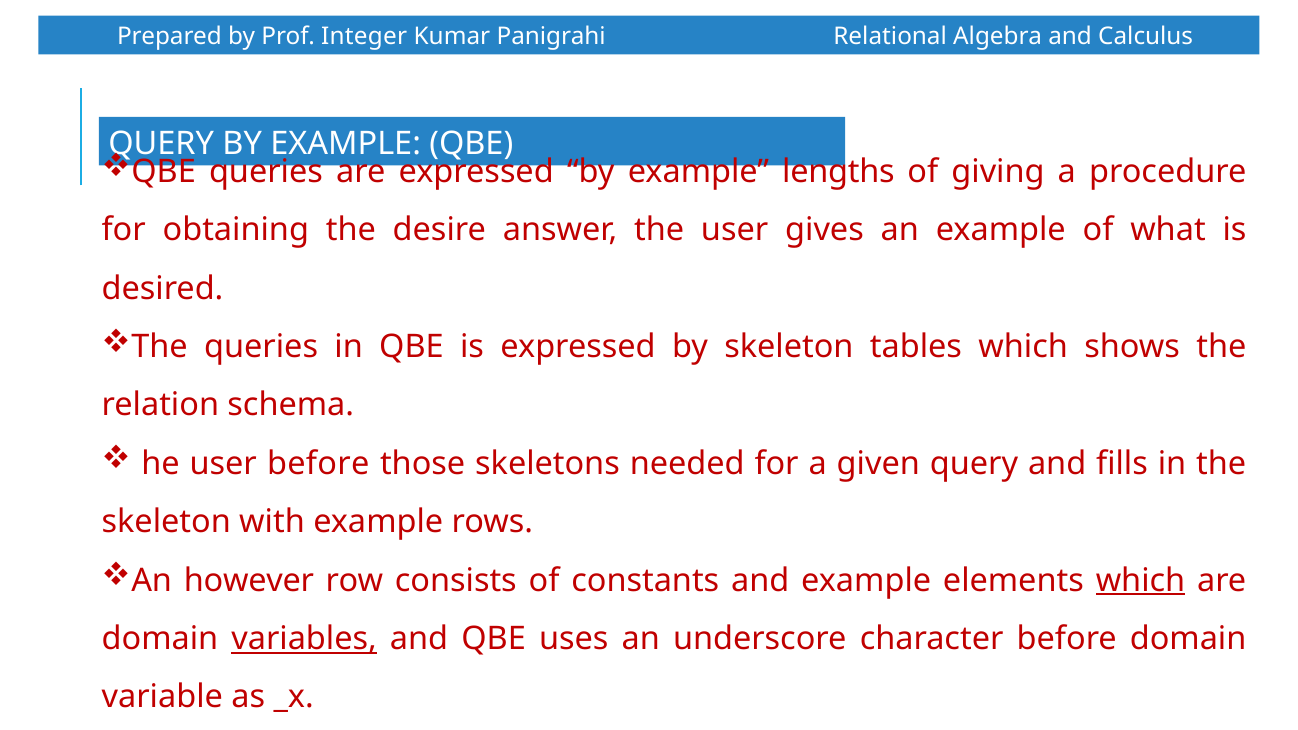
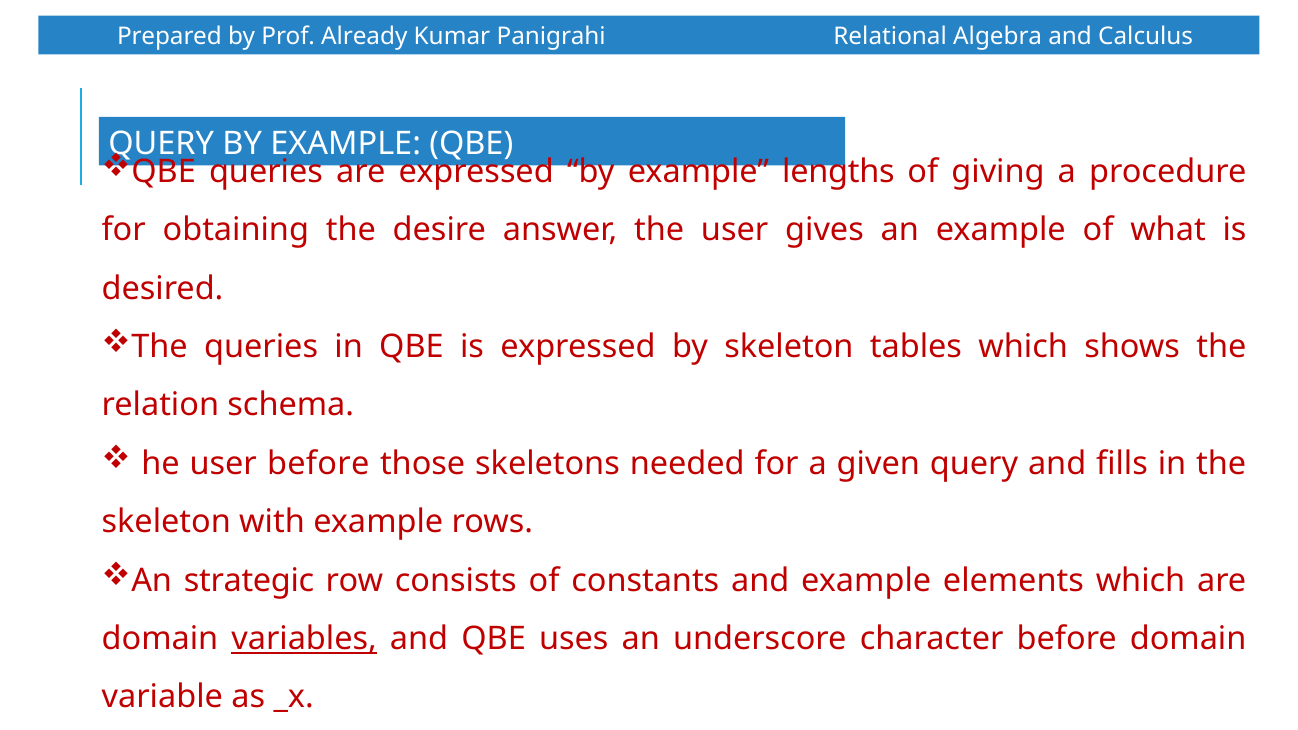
Integer: Integer -> Already (364, 37)
however: however -> strategic (249, 580)
which underline: present -> none (1141, 580)
